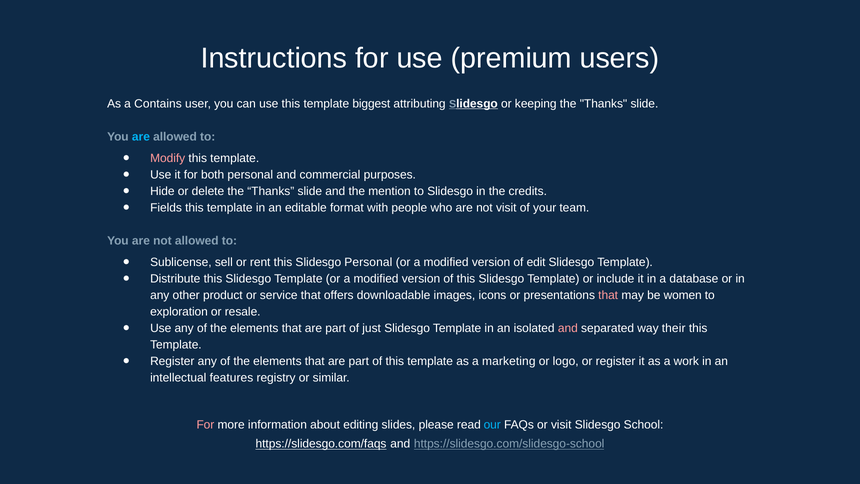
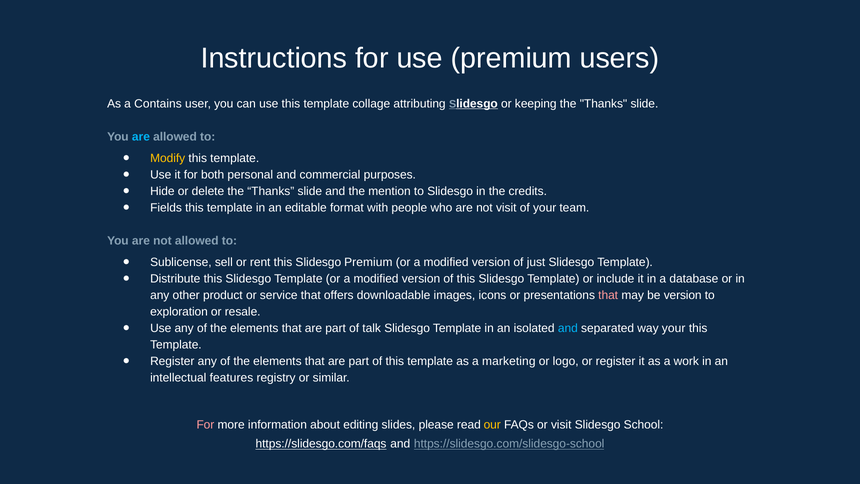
biggest: biggest -> collage (371, 104)
Modify colour: pink -> yellow (168, 158)
Slidesgo Personal: Personal -> Premium (368, 262)
edit: edit -> just (536, 262)
be women: women -> version (683, 295)
just: just -> talk (372, 328)
and colour: pink -> light blue (568, 328)
way their: their -> your (674, 328)
our colour: light blue -> yellow (492, 424)
